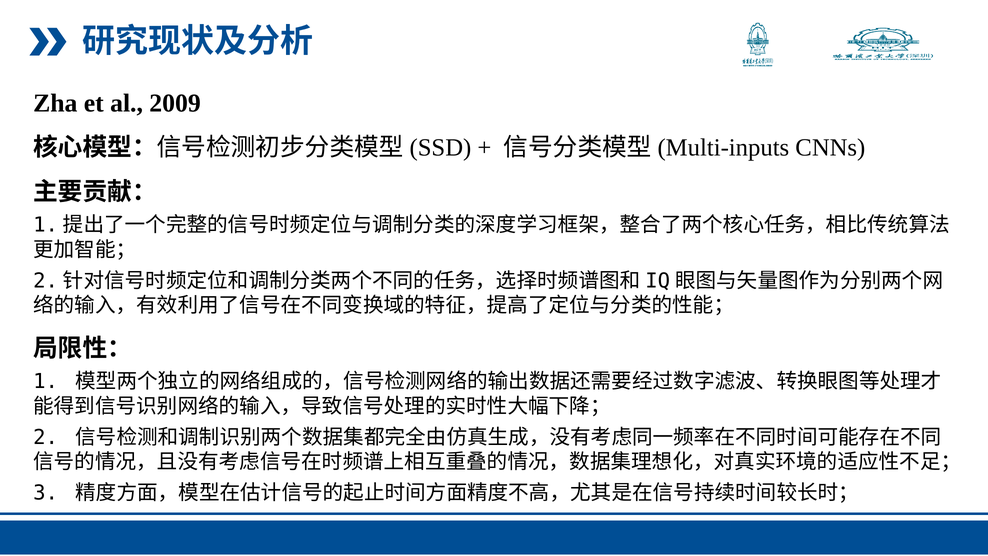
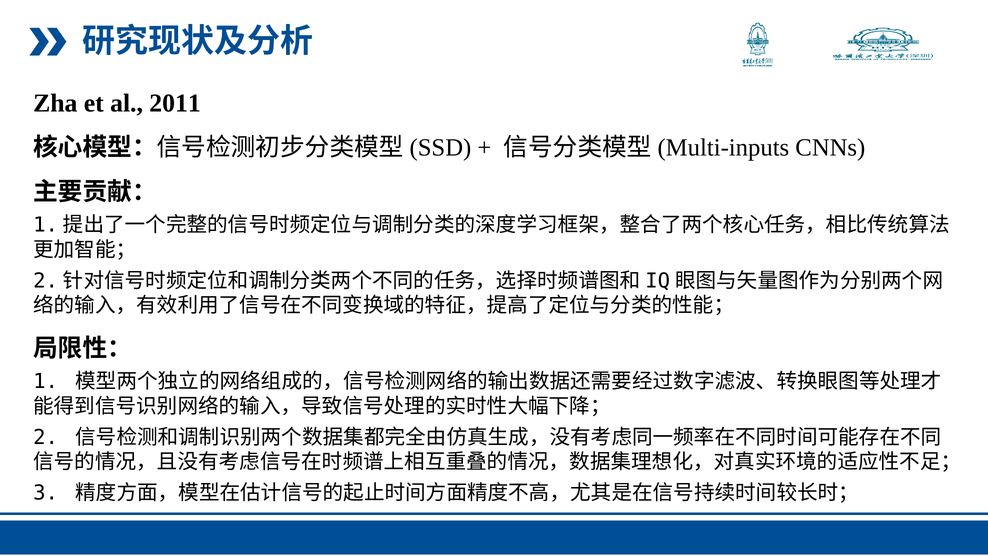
2009: 2009 -> 2011 (175, 103)
